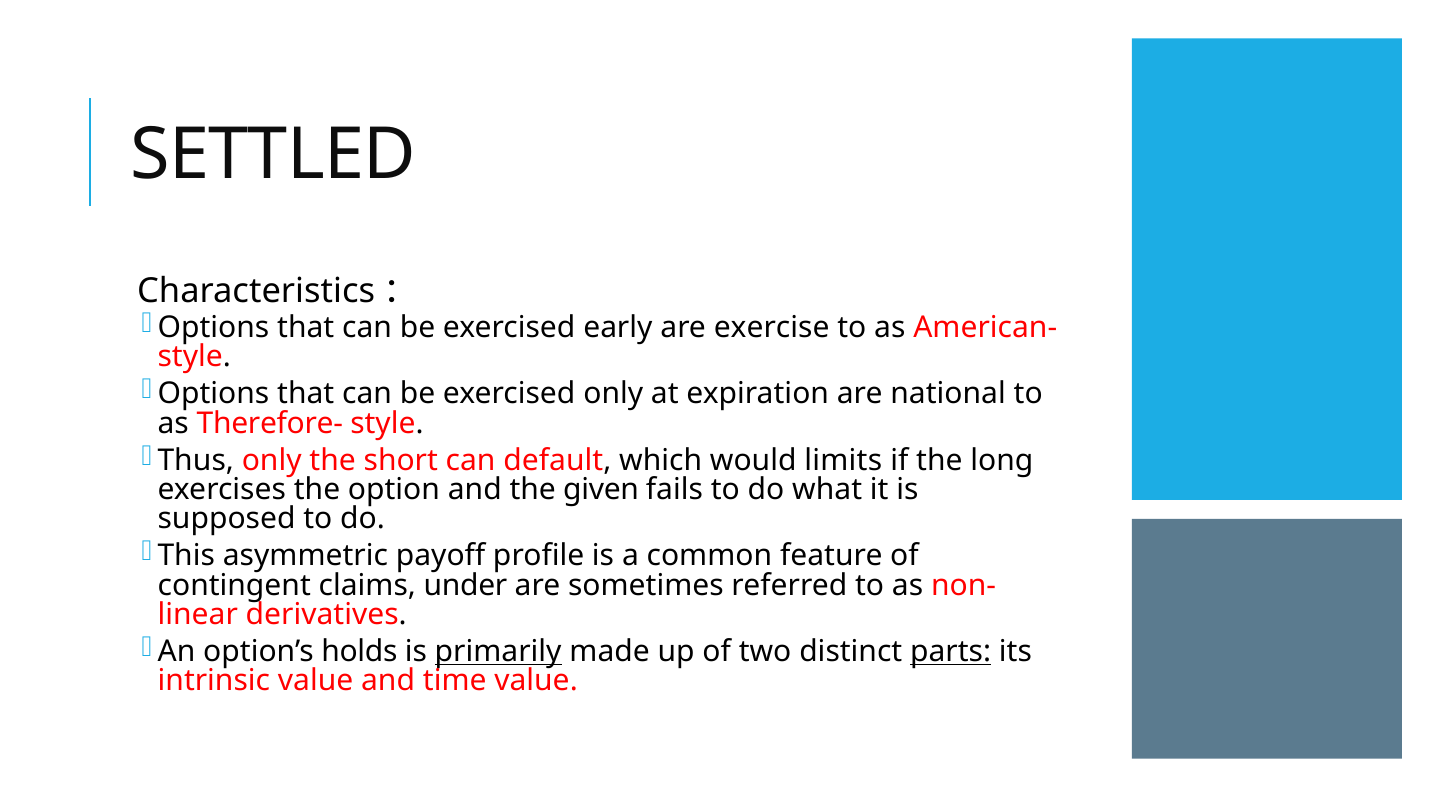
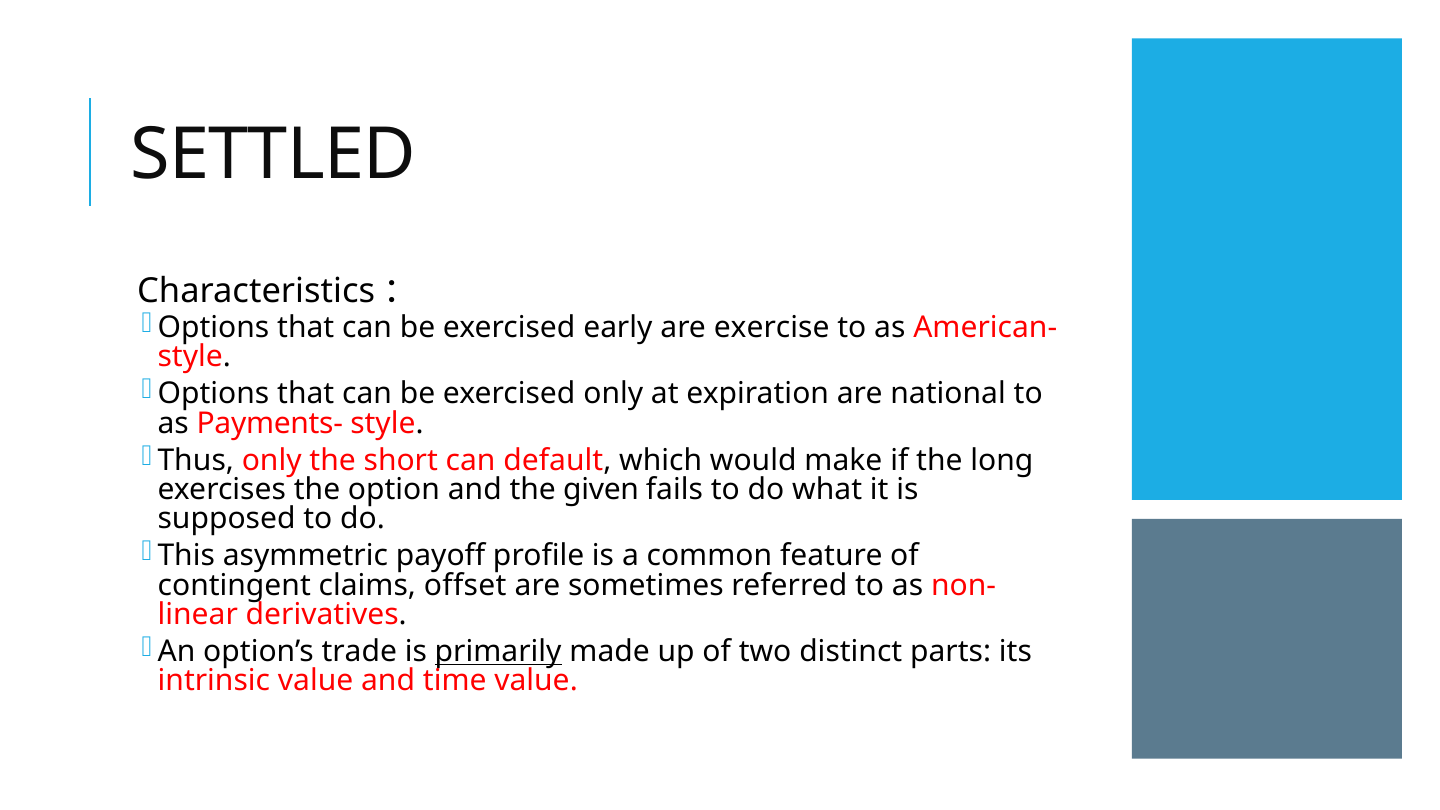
Therefore-: Therefore- -> Payments- (270, 423)
limits: limits -> make (843, 460)
under: under -> offset (465, 585)
holds: holds -> trade (359, 652)
parts underline: present -> none (951, 652)
